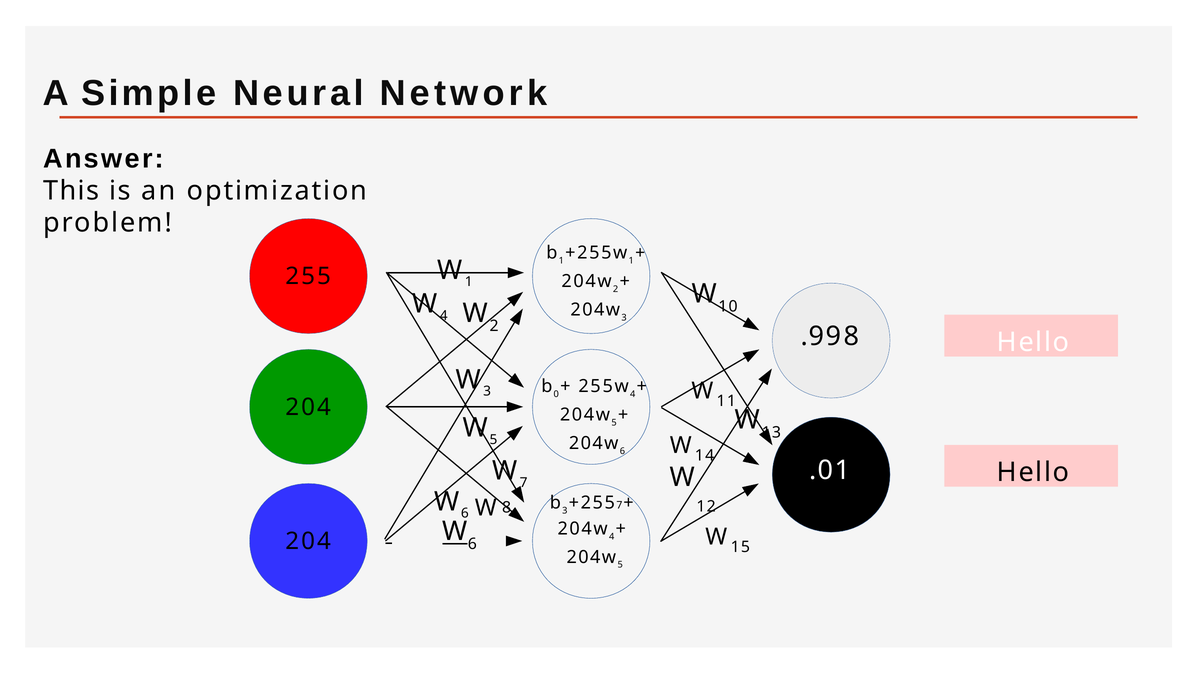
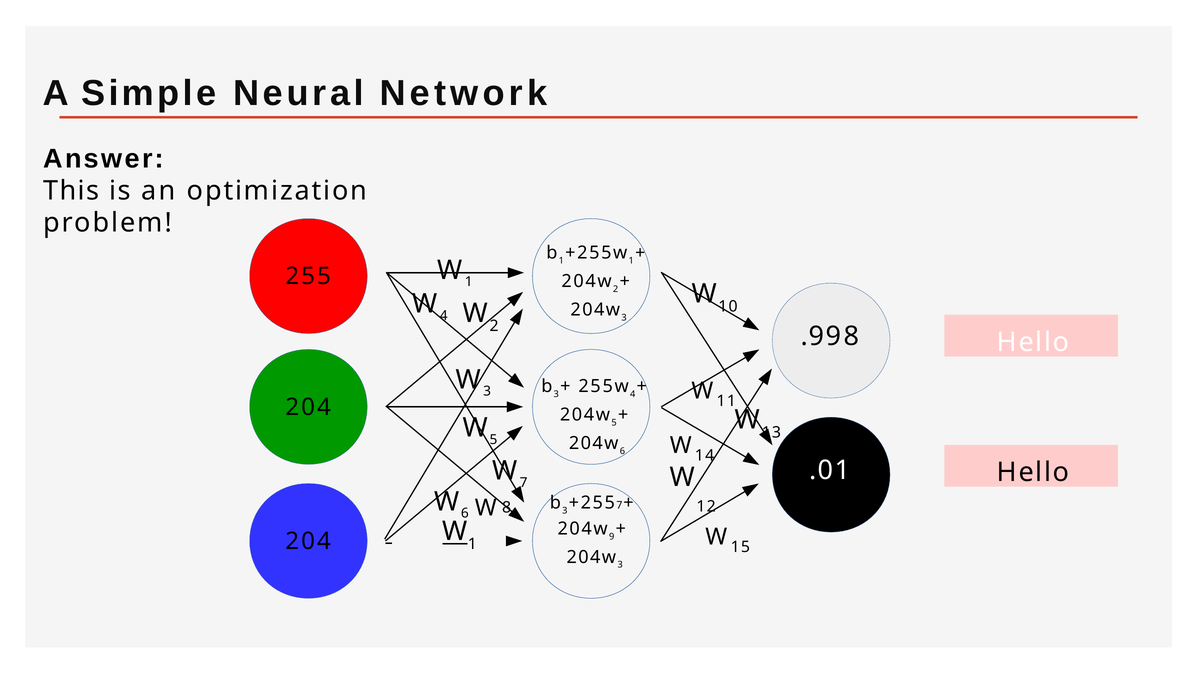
0: 0 -> 3 (556, 394)
4: 4 -> 9 (612, 537)
6: 6 -> 1 (472, 545)
5: 5 -> 3 (620, 565)
